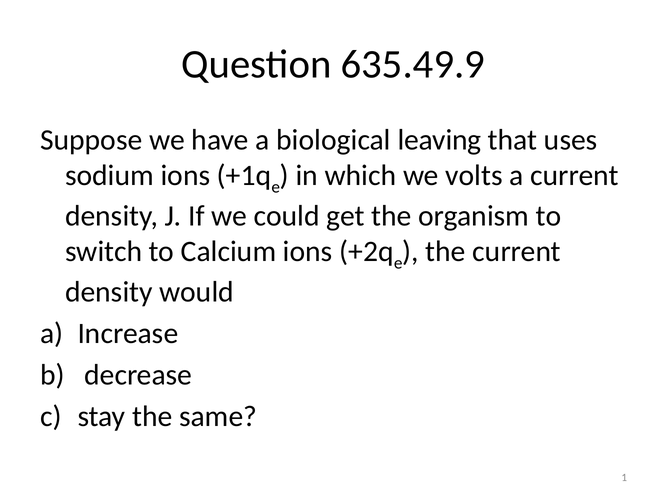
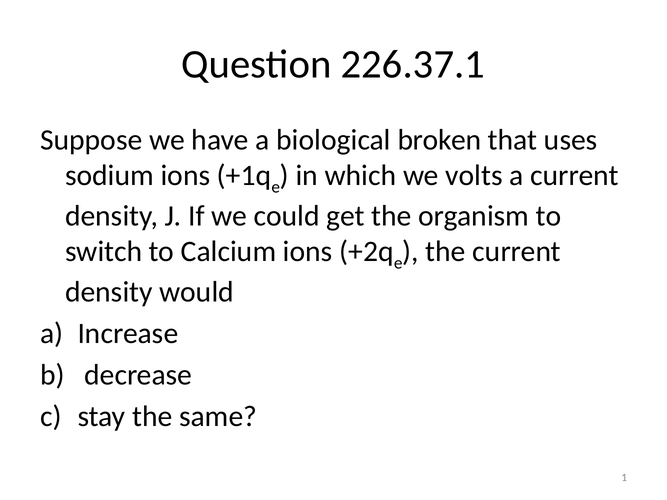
635.49.9: 635.49.9 -> 226.37.1 (413, 65)
leaving: leaving -> broken (439, 140)
